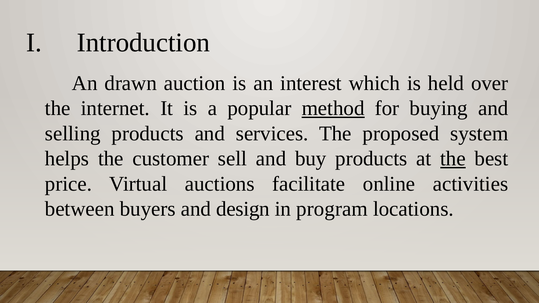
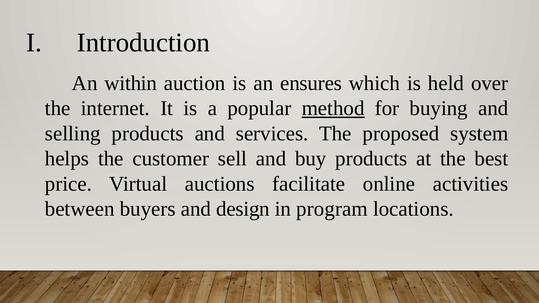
drawn: drawn -> within (131, 83)
interest: interest -> ensures (311, 83)
the underline: present -> none (453, 159)
